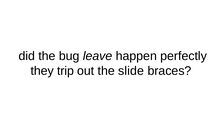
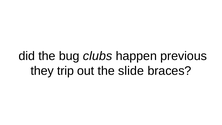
leave: leave -> clubs (98, 56)
perfectly: perfectly -> previous (184, 56)
